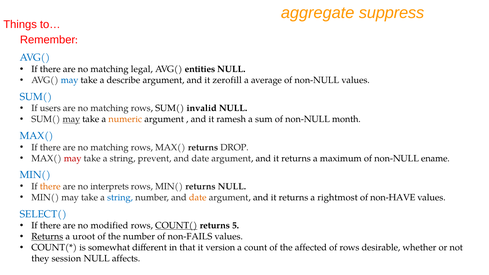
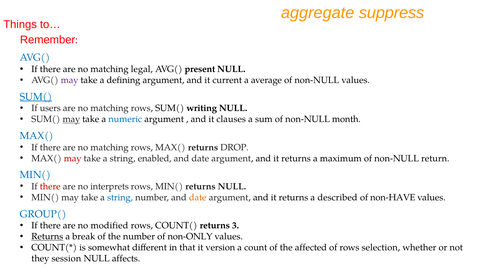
entities: entities -> present (200, 69)
may colour: blue -> purple (70, 80)
describe: describe -> defining (123, 80)
zerofill: zerofill -> current (227, 80)
SUM( underline: none -> present (36, 97)
invalid: invalid -> writing (202, 108)
numeric colour: orange -> blue (125, 119)
ramesh: ramesh -> clauses (231, 119)
prevent: prevent -> enabled (155, 158)
ename: ename -> return (435, 158)
there colour: orange -> red (50, 186)
rightmost: rightmost -> described (338, 198)
SELECT(: SELECT( -> GROUP( (43, 214)
COUNT( underline: present -> none (176, 226)
5: 5 -> 3 (236, 226)
uroot: uroot -> break (84, 237)
non-FAILS: non-FAILS -> non-ONLY (190, 237)
desirable: desirable -> selection (381, 248)
